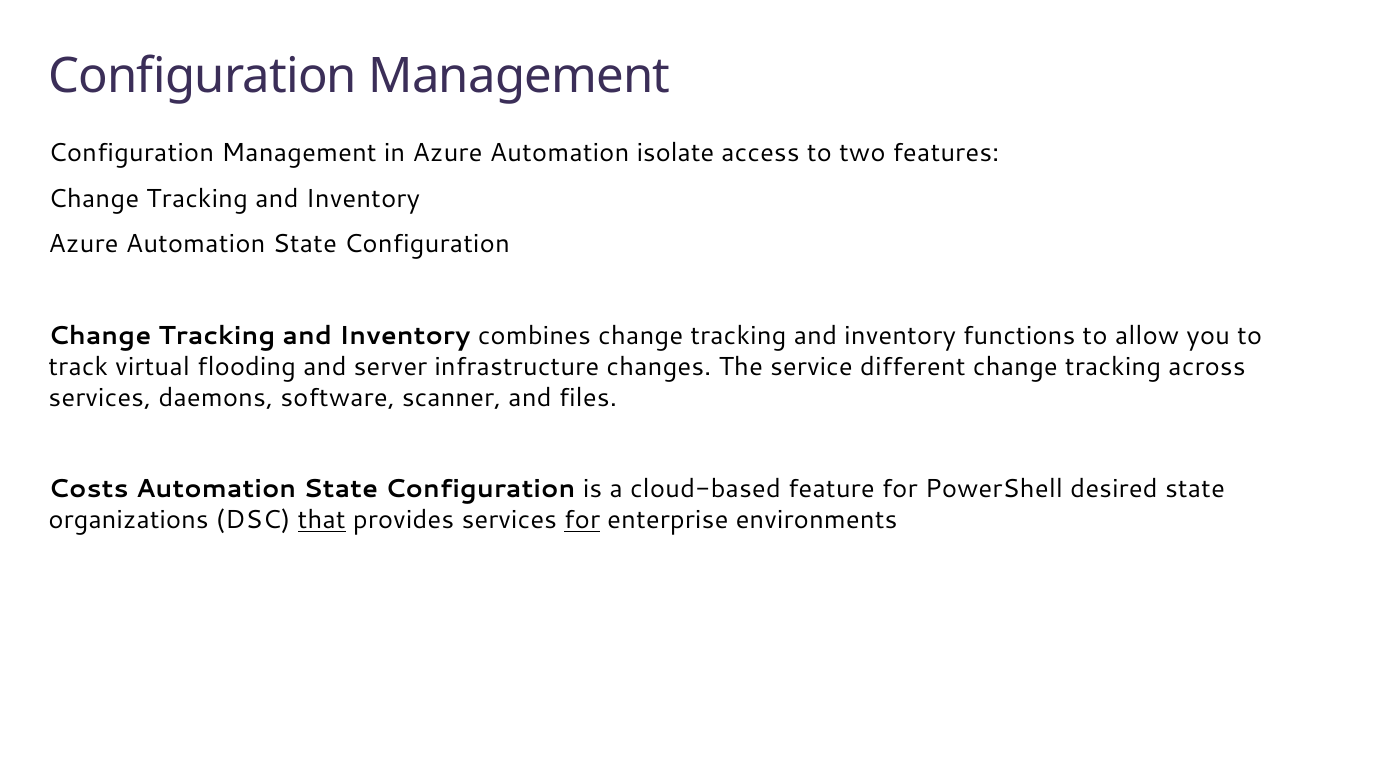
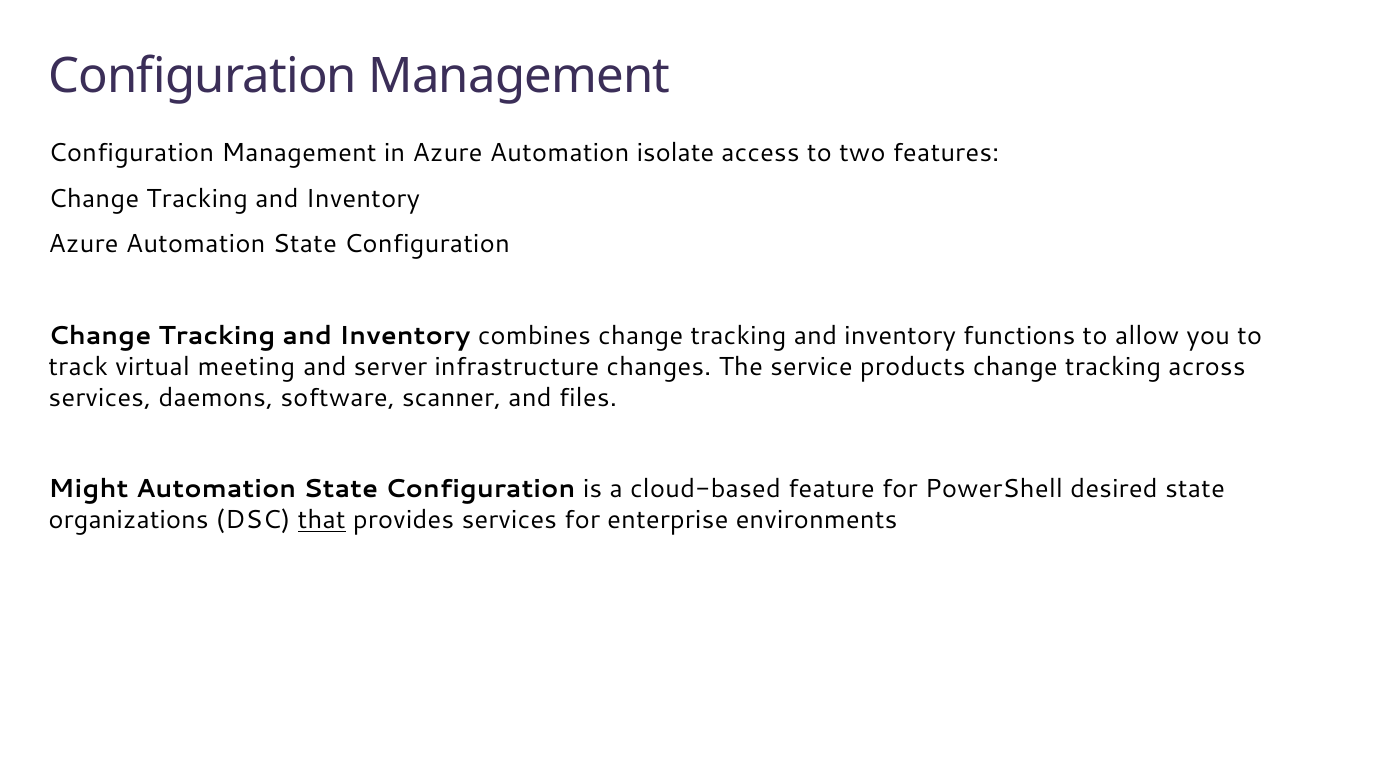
flooding: flooding -> meeting (246, 367)
different: different -> products (913, 367)
Costs: Costs -> Might (89, 489)
for underline: present -> none (582, 520)
